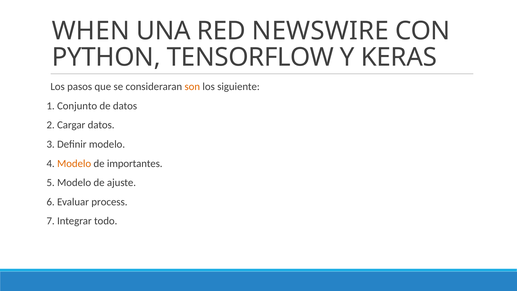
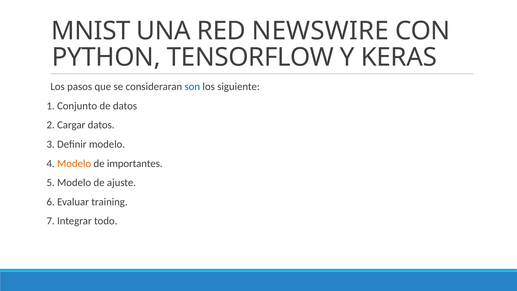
WHEN: WHEN -> MNIST (91, 31)
son colour: orange -> blue (192, 87)
process: process -> training (109, 202)
